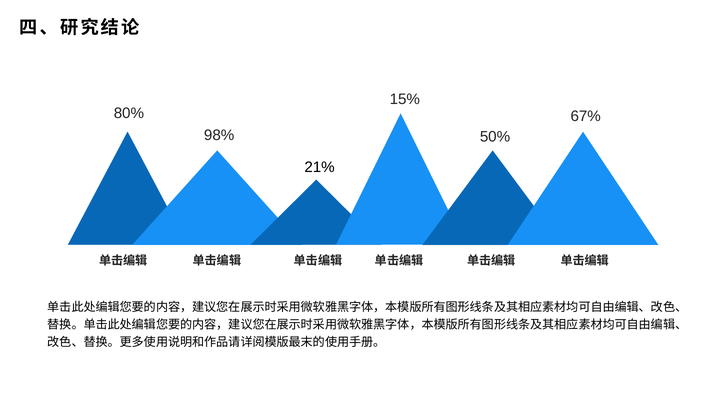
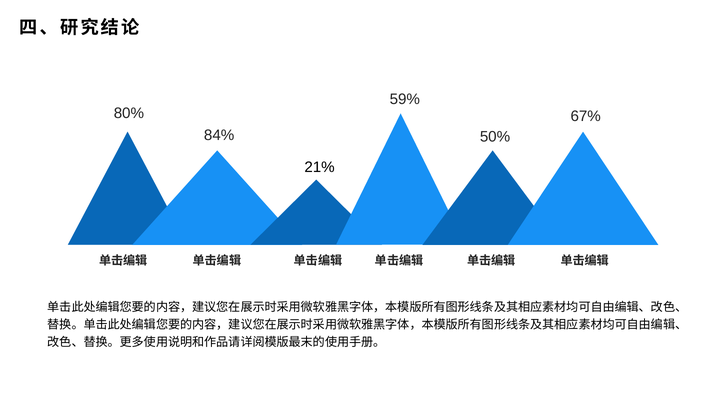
15%: 15% -> 59% (405, 99)
98%: 98% -> 84% (219, 135)
